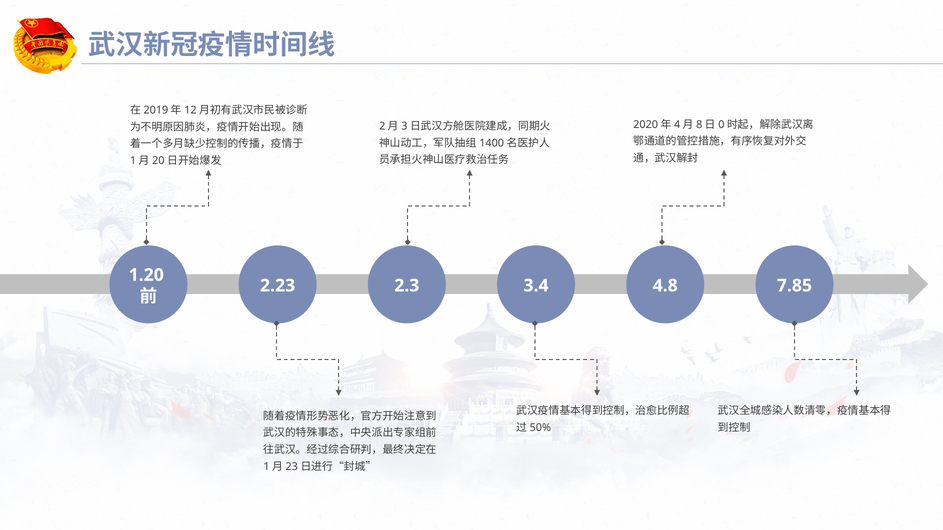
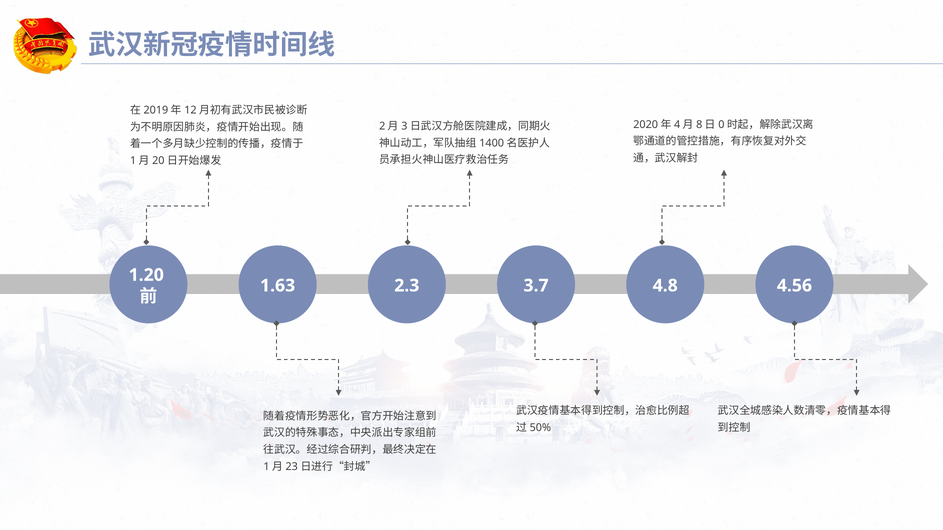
2.23: 2.23 -> 1.63 (278, 286)
3.4: 3.4 -> 3.7 (536, 286)
7.85: 7.85 -> 4.56 (794, 286)
